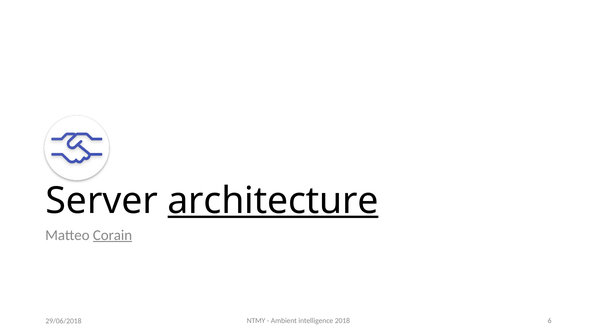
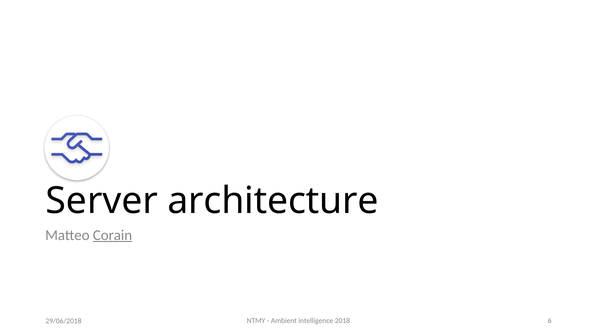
architecture underline: present -> none (273, 201)
